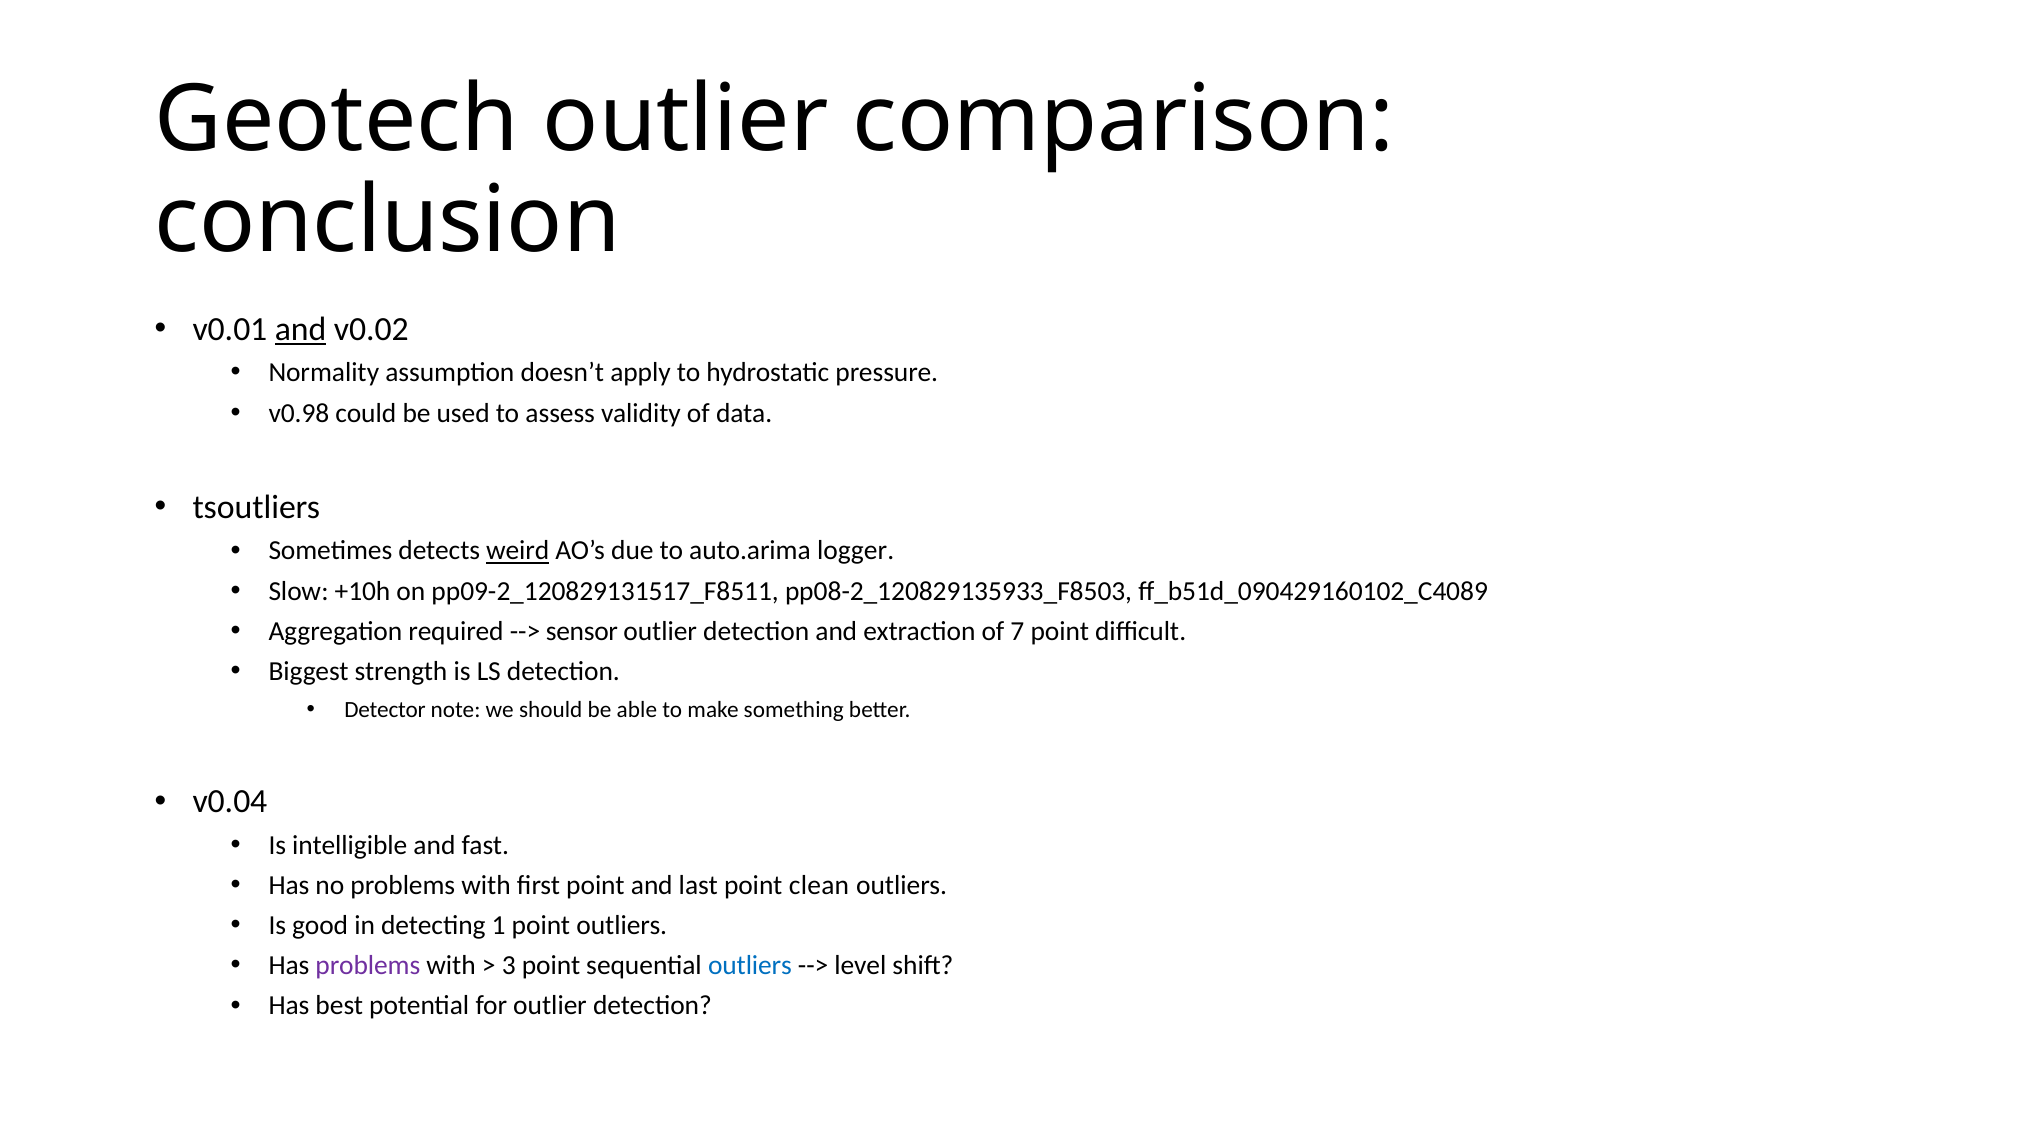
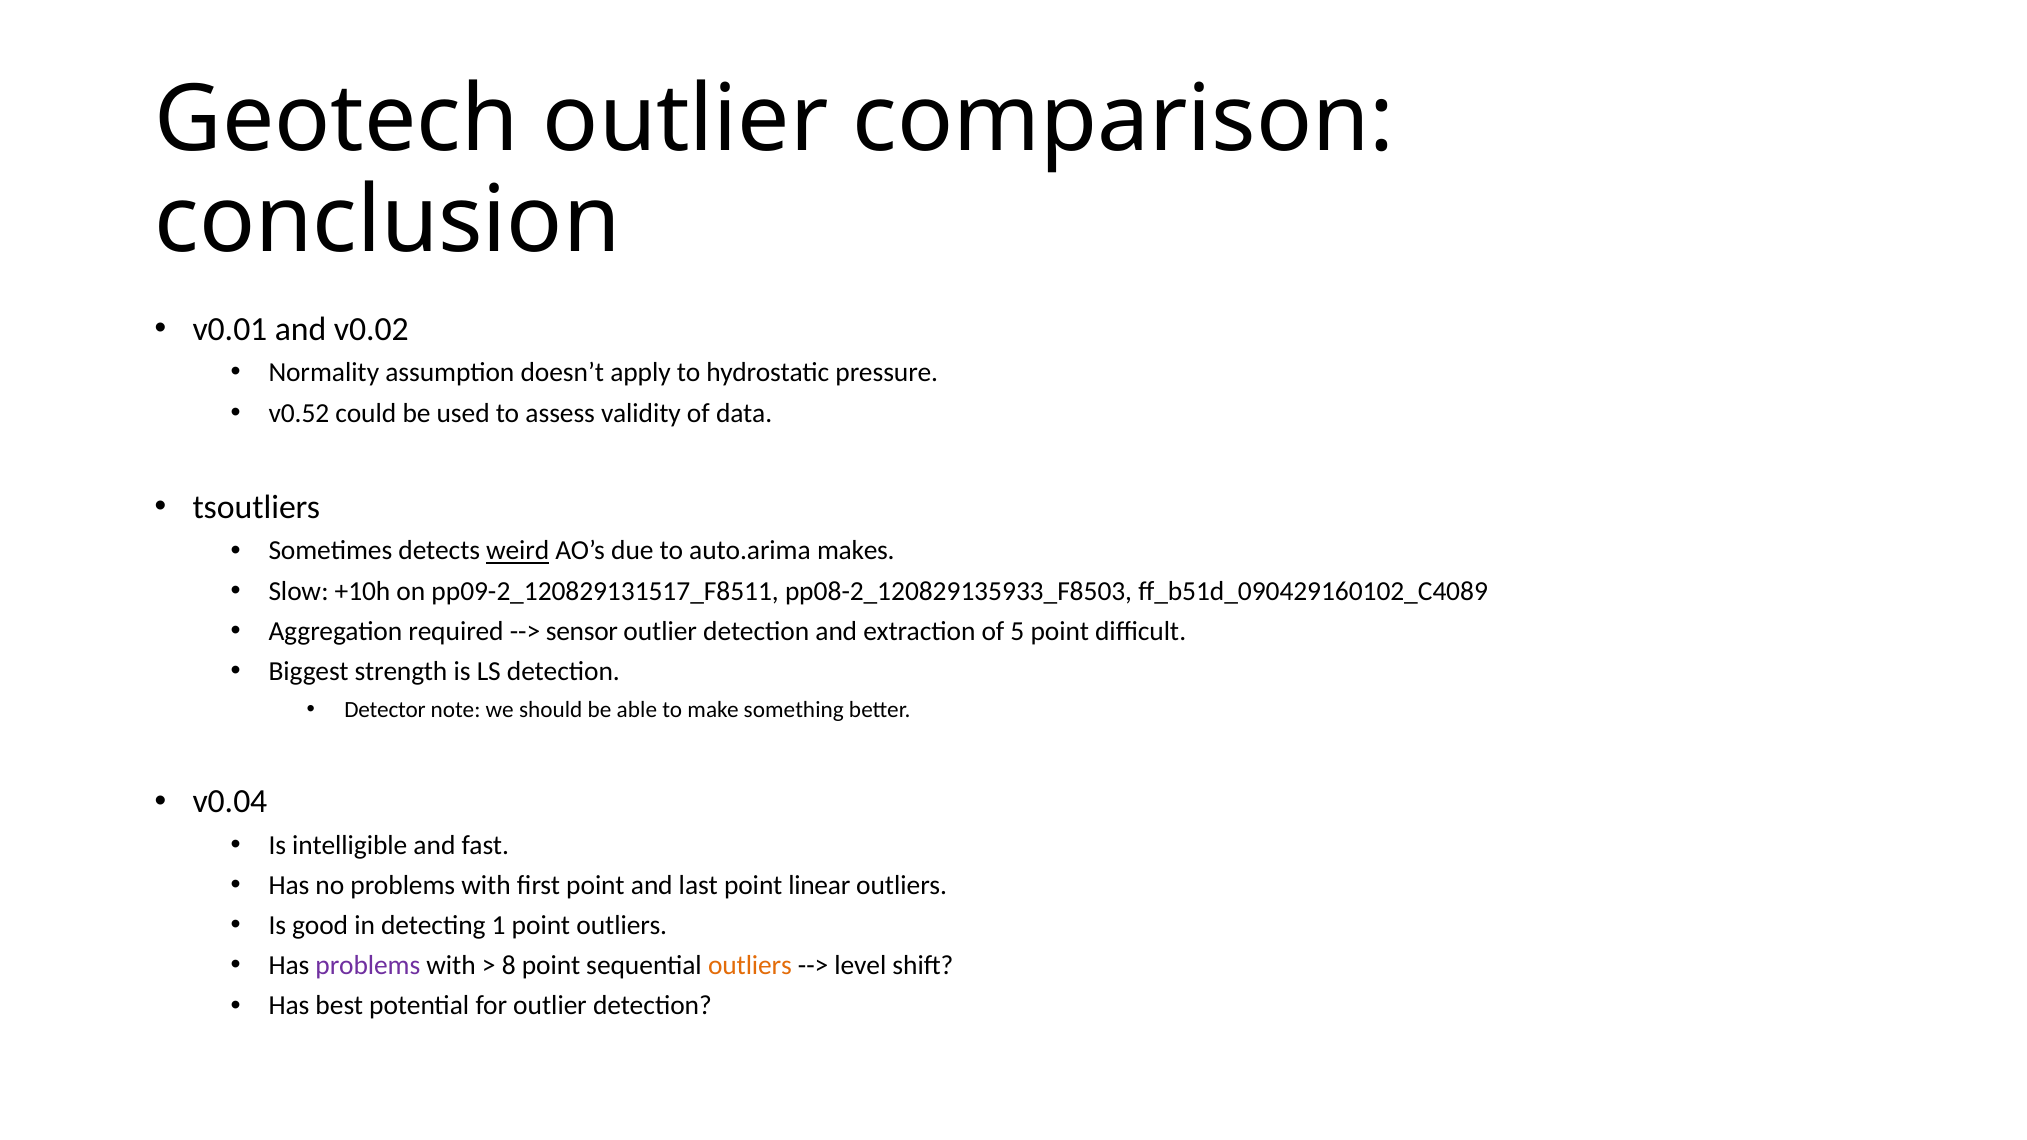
and underline: present -> none (301, 329)
v0.98: v0.98 -> v0.52 (299, 413)
logger: logger -> makes (856, 551)
7: 7 -> 5 (1017, 631)
clean: clean -> linear (819, 885)
3: 3 -> 8 (509, 966)
outliers colour: blue -> orange (750, 966)
